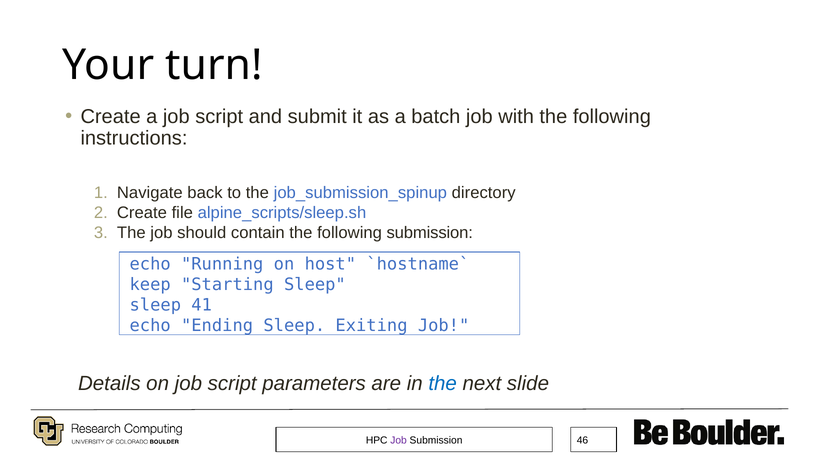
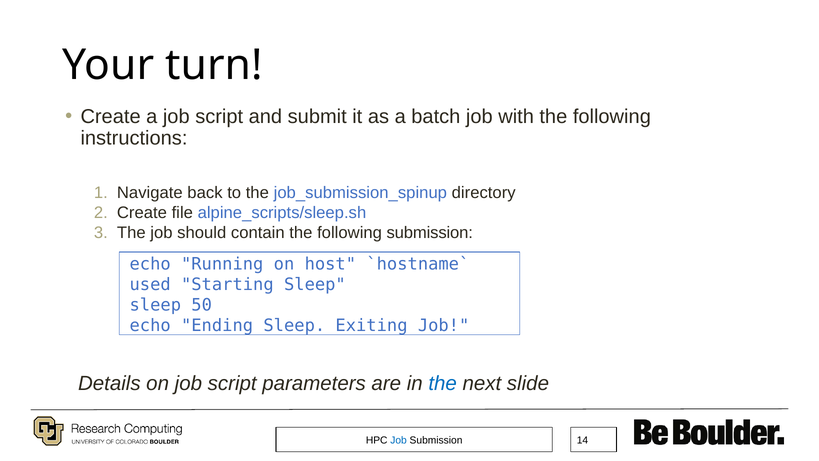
keep: keep -> used (150, 285)
41: 41 -> 50 (202, 305)
Job colour: purple -> blue (399, 440)
46: 46 -> 14 (582, 440)
